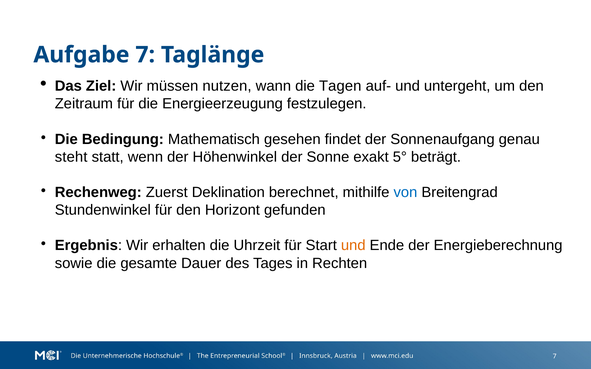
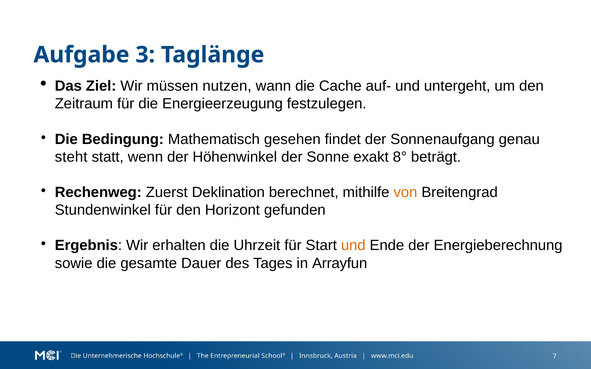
Aufgabe 7: 7 -> 3 (145, 55)
Tagen: Tagen -> Cache (340, 86)
5°: 5° -> 8° (400, 157)
von colour: blue -> orange (405, 192)
Rechten: Rechten -> Arrayfun (340, 263)
